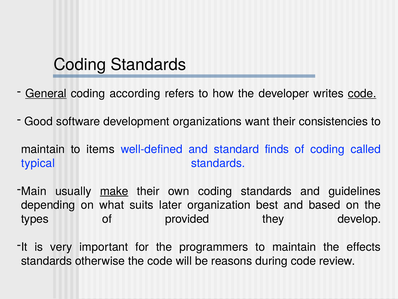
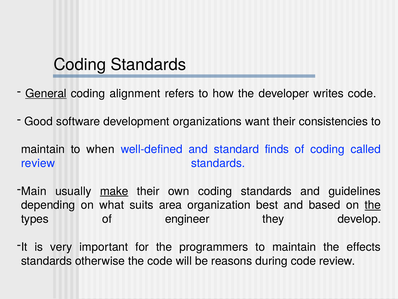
according: according -> alignment (135, 93)
code underline: present -> none (362, 93)
items: items -> when (100, 149)
typical: typical -> review (38, 163)
later: later -> area (171, 205)
the underline: none -> present (373, 205)
provided: provided -> engineer (187, 219)
